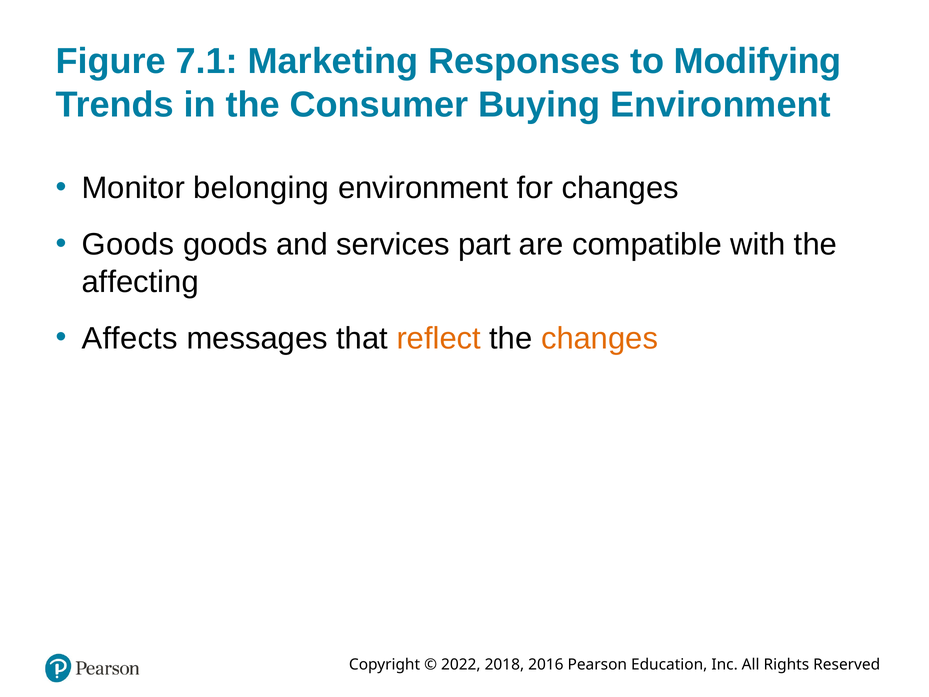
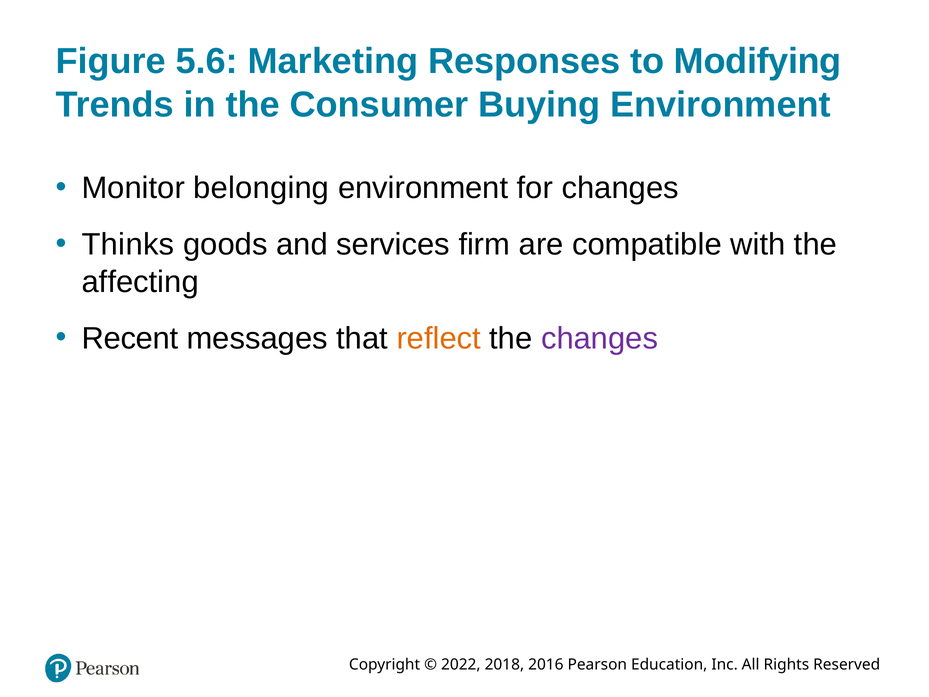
7.1: 7.1 -> 5.6 (207, 61)
Goods: Goods -> Thinks (128, 245)
part: part -> firm (484, 245)
Affects: Affects -> Recent (130, 338)
changes colour: orange -> purple (600, 338)
